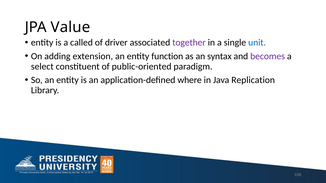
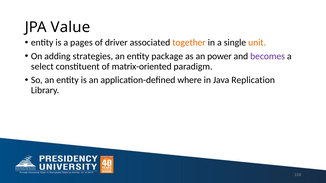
called: called -> pages (81, 43)
together colour: purple -> orange (189, 43)
unit colour: blue -> orange (257, 43)
extension: extension -> strategies (93, 56)
function: function -> package (167, 56)
syntax: syntax -> power (219, 56)
public-oriented: public-oriented -> matrix-oriented (142, 67)
